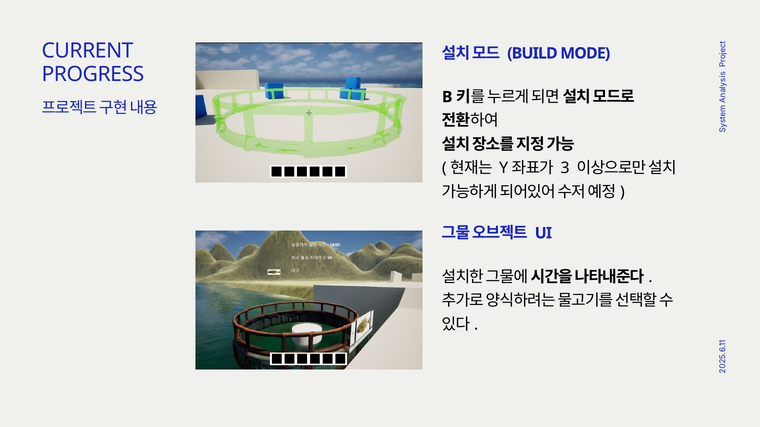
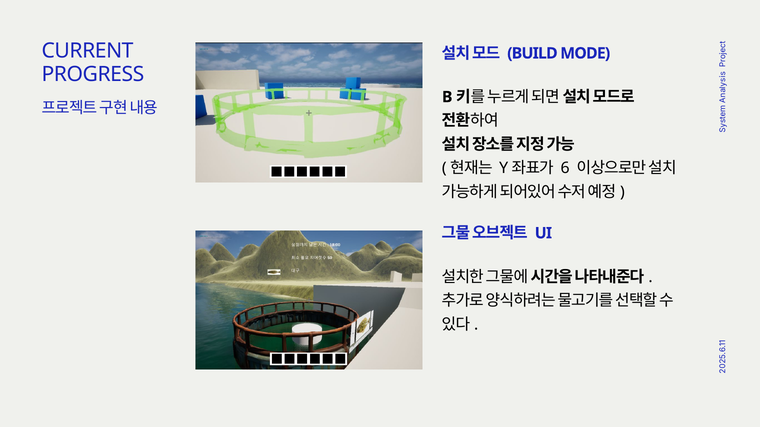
3: 3 -> 6 (565, 168)
